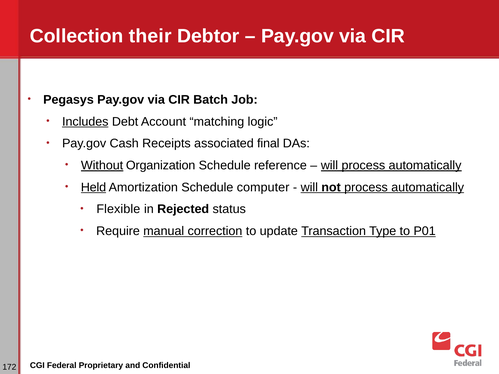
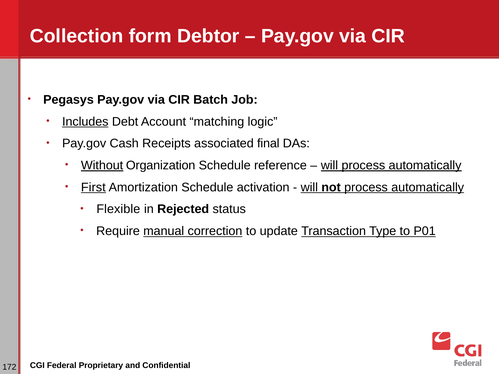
their: their -> form (150, 36)
Held: Held -> First (93, 187)
computer: computer -> activation (263, 187)
